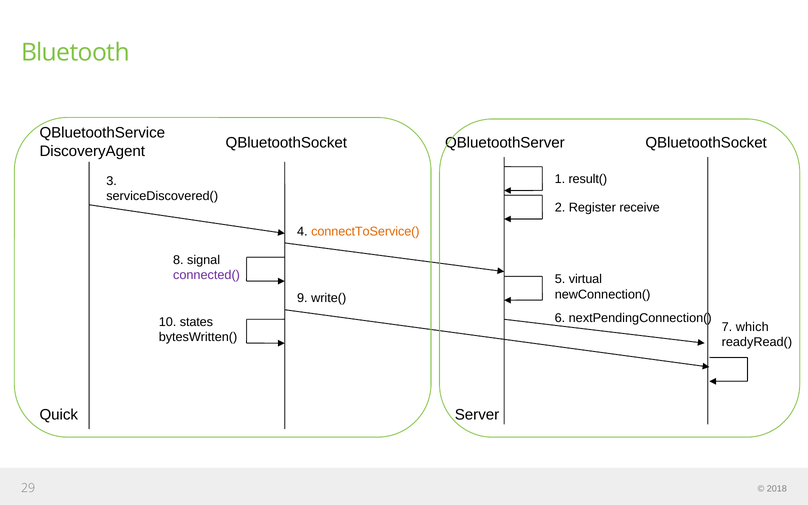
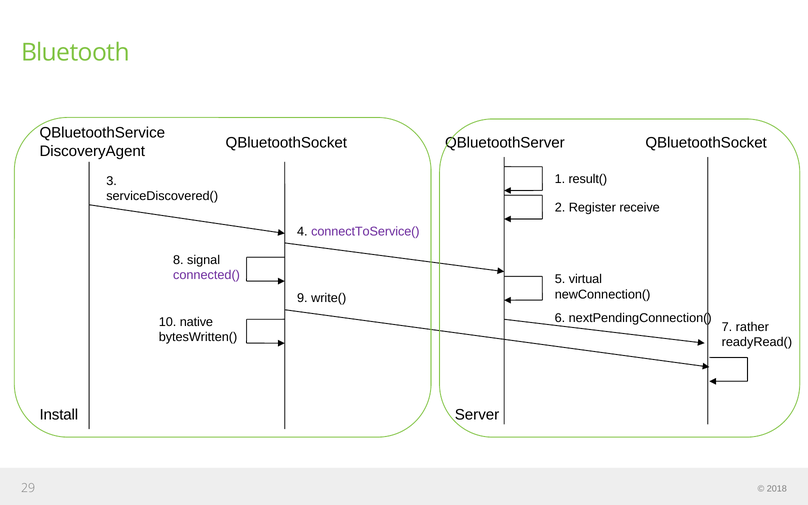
connectToService( colour: orange -> purple (365, 231)
states: states -> native (196, 322)
which: which -> rather (752, 327)
Quick: Quick -> Install (59, 415)
